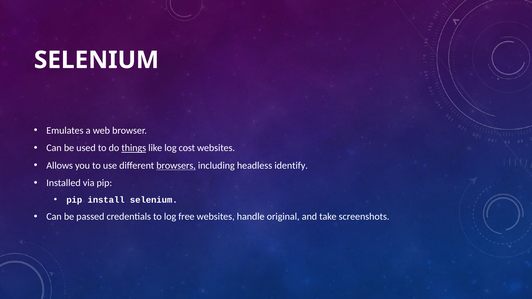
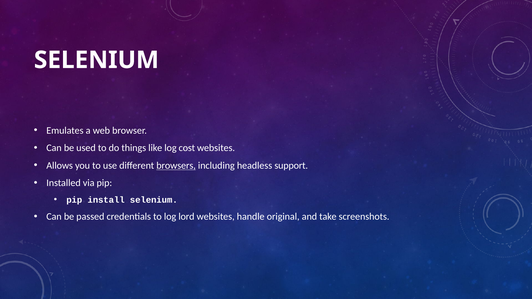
things underline: present -> none (134, 148)
identify: identify -> support (291, 166)
free: free -> lord (186, 217)
